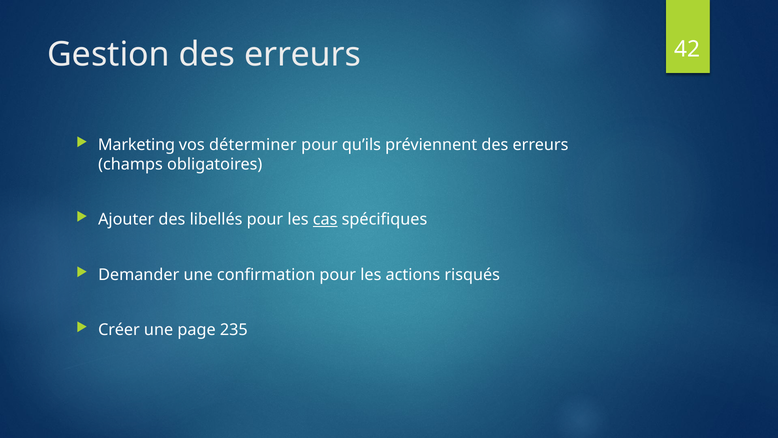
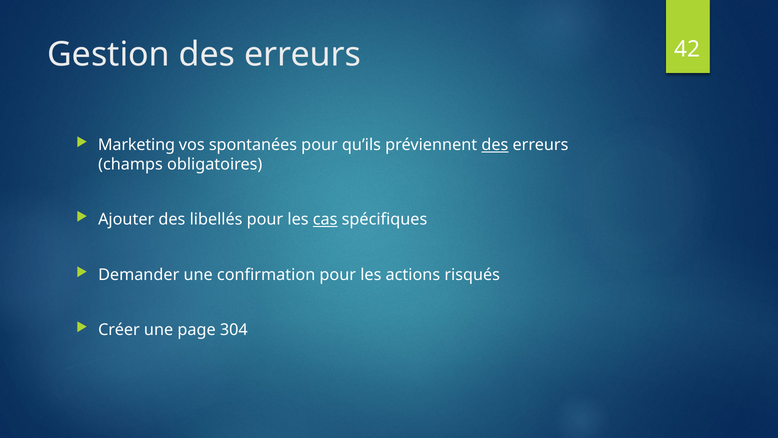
déterminer: déterminer -> spontanées (253, 145)
des underline: none -> present (495, 145)
235: 235 -> 304 (234, 330)
